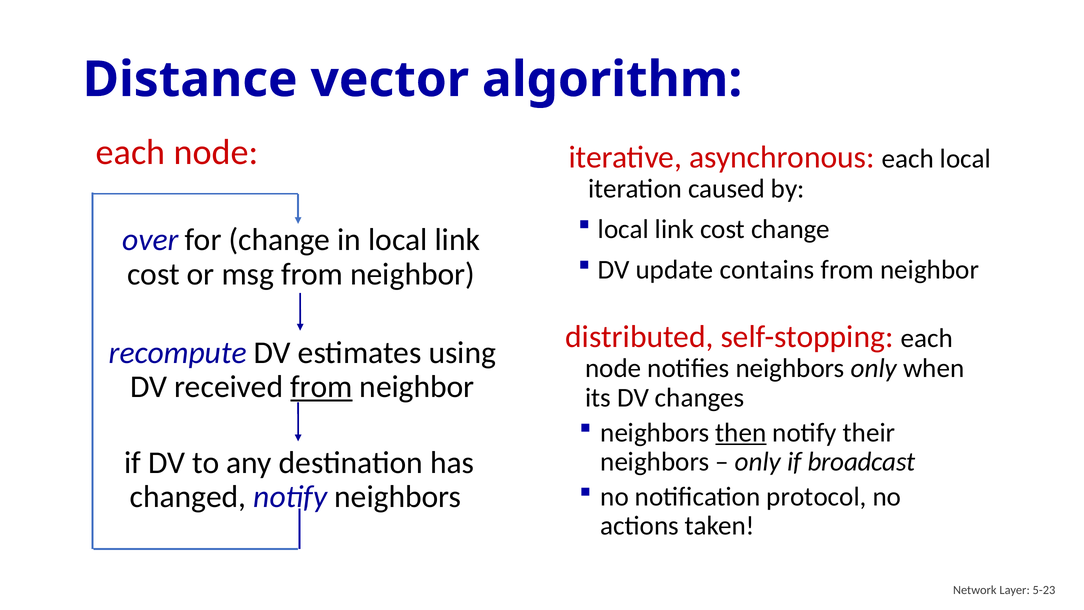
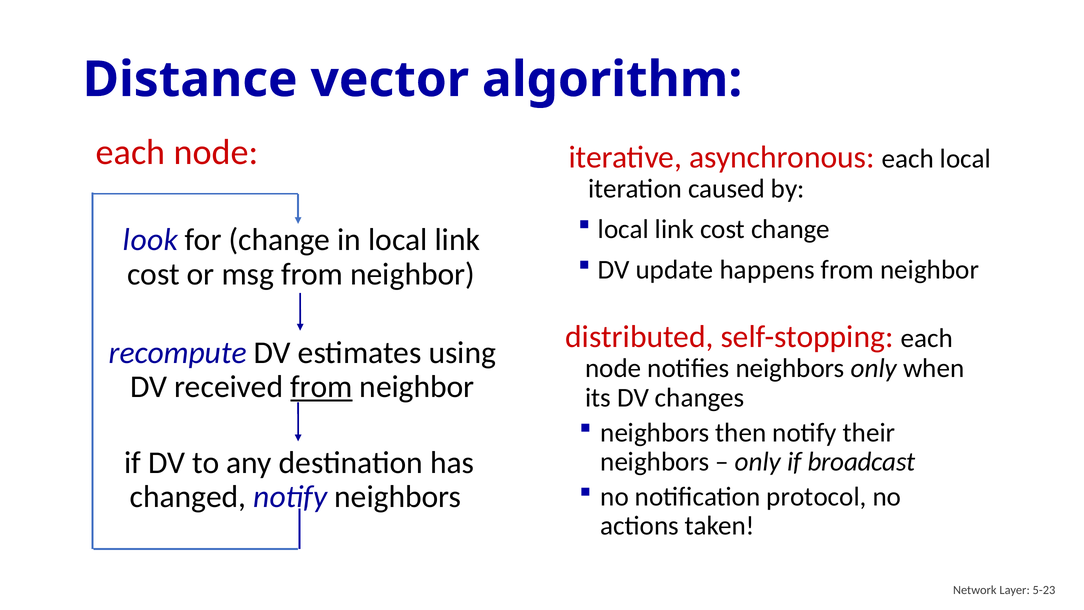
over: over -> look (150, 240)
contains: contains -> happens (767, 270)
then underline: present -> none (741, 432)
